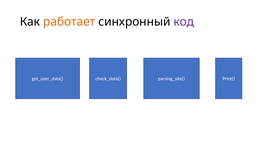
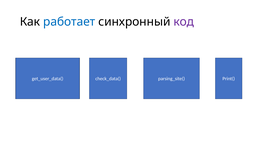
работает colour: orange -> blue (69, 22)
